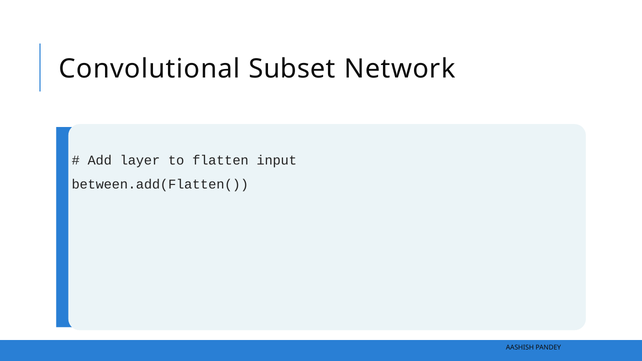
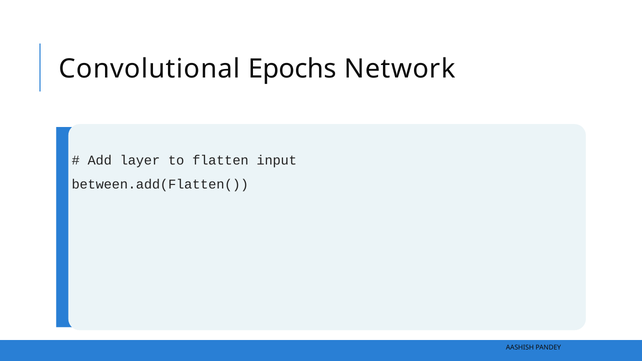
Subset: Subset -> Epochs (292, 69)
